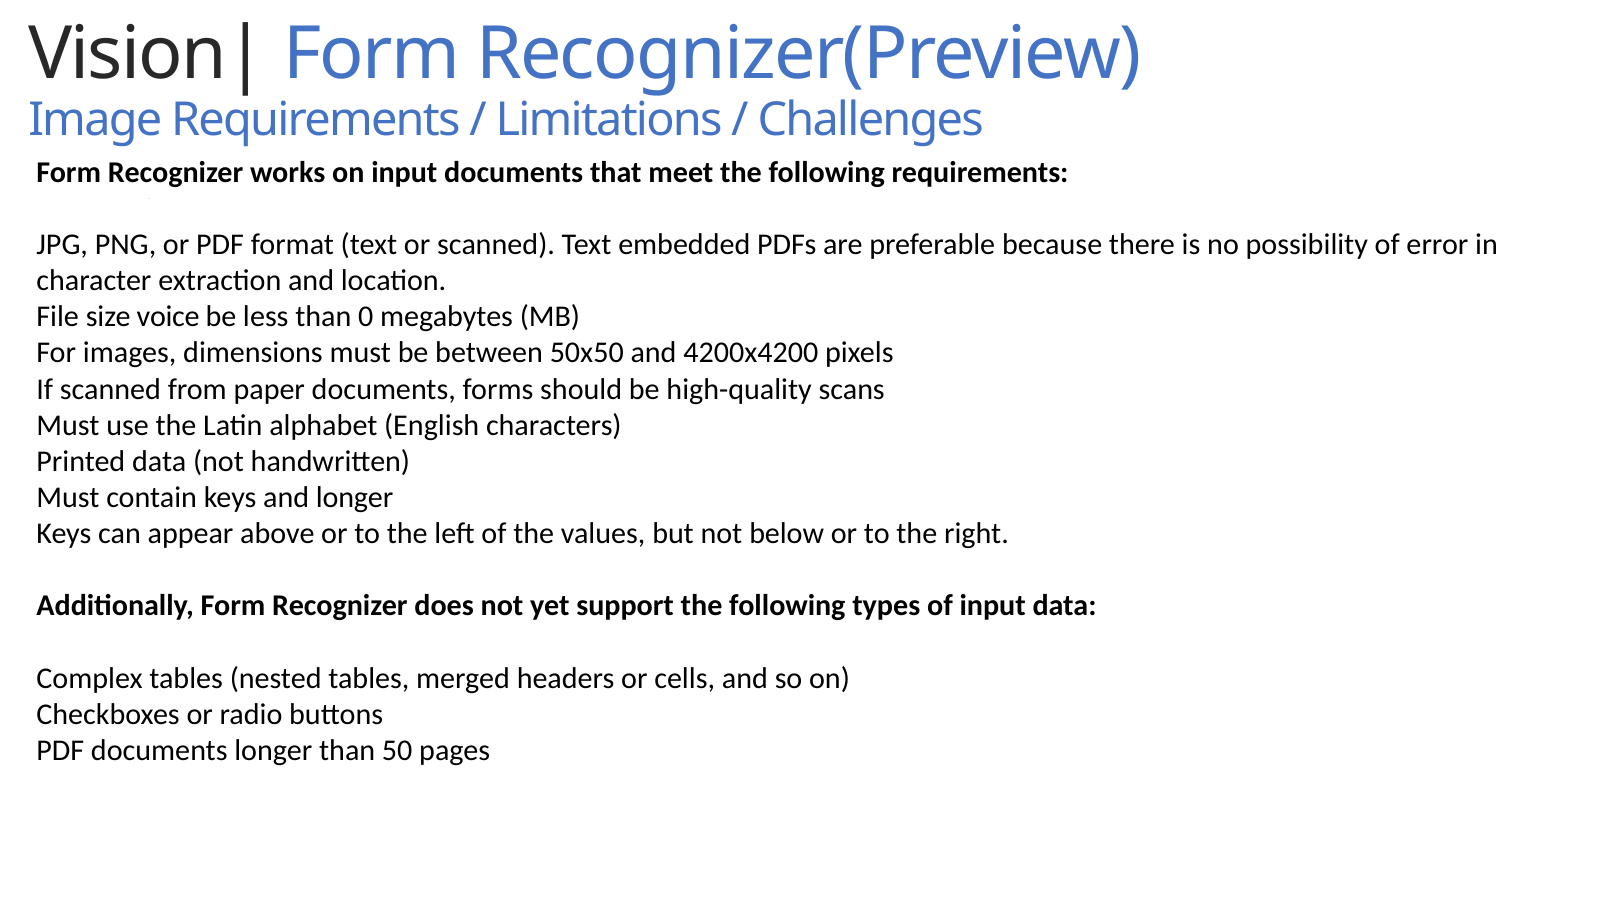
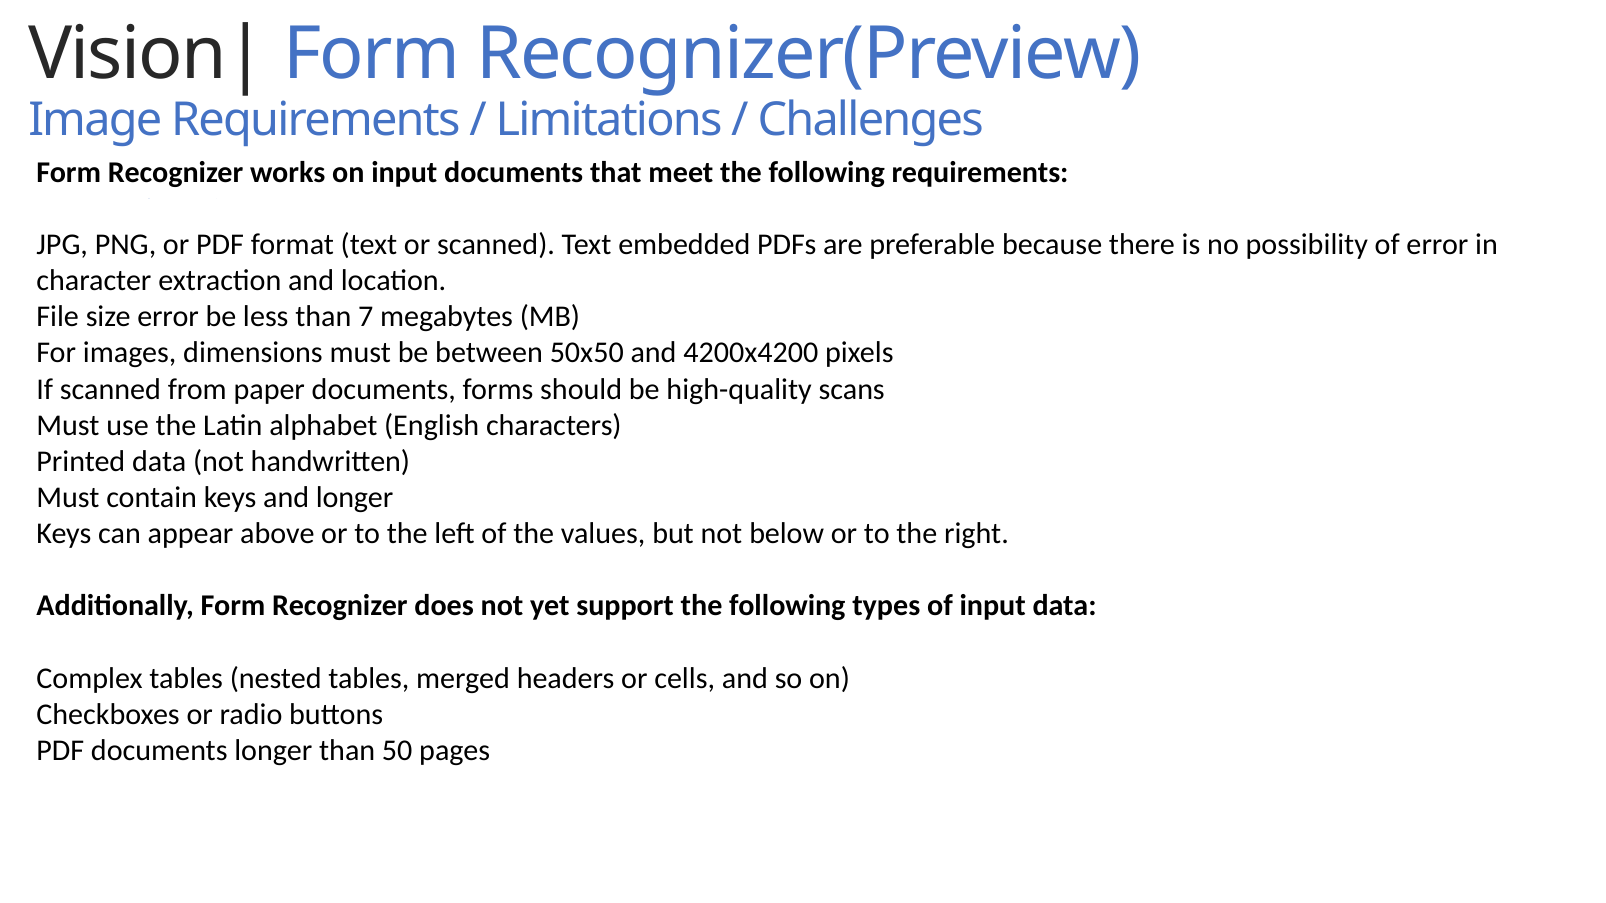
size voice: voice -> error (168, 317)
0: 0 -> 7 (366, 317)
